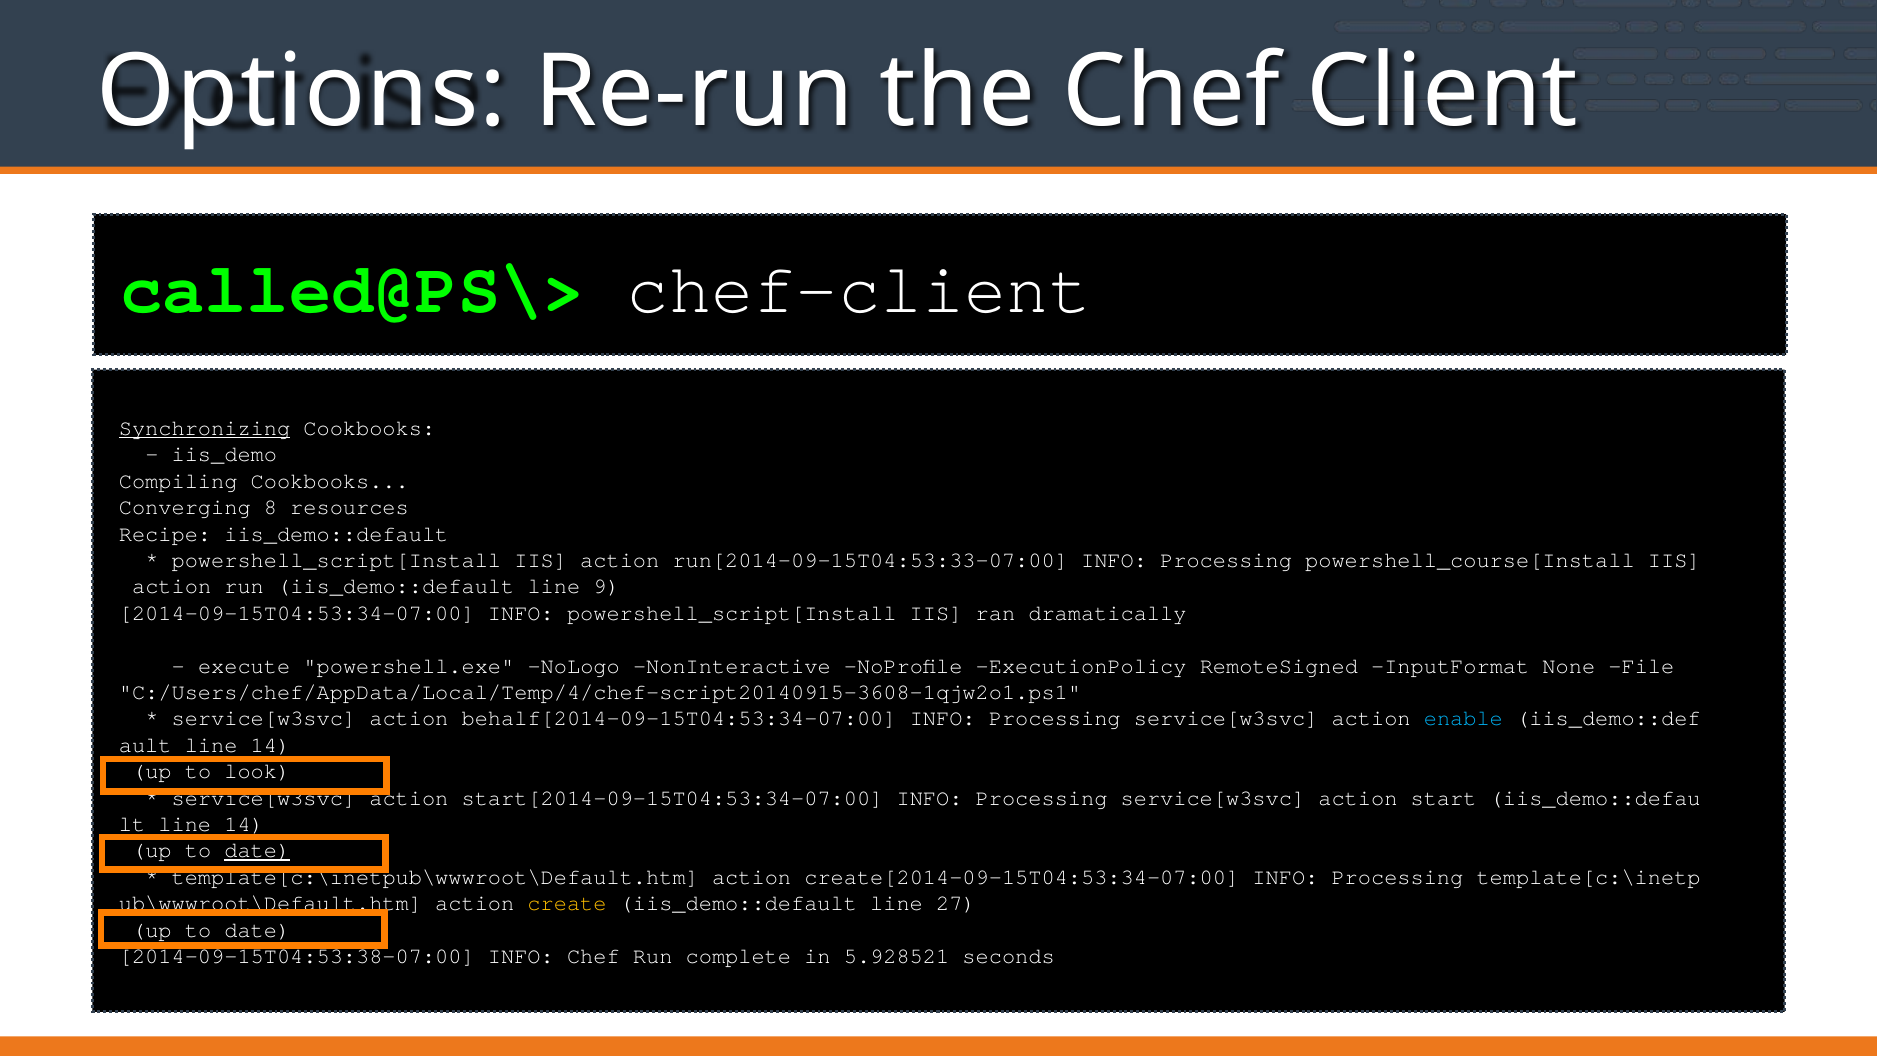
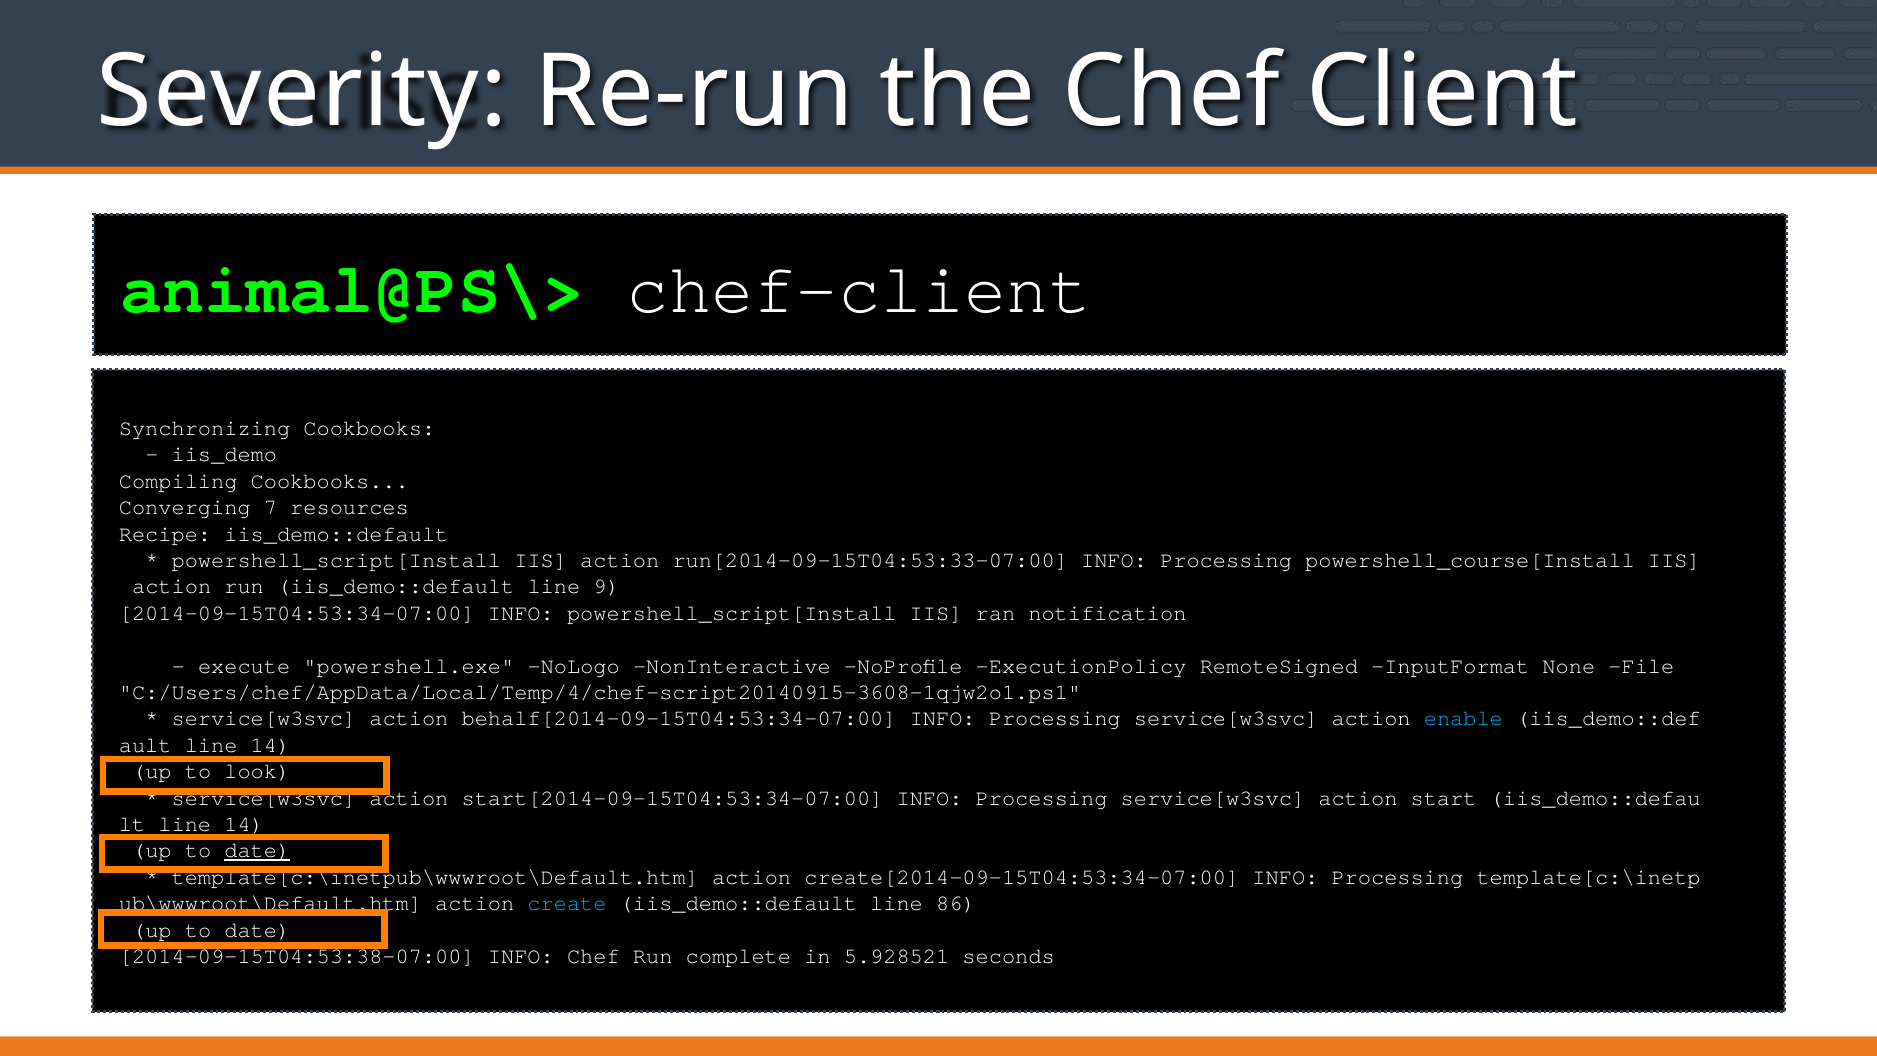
Options: Options -> Severity (302, 92)
called@PS\>: called@PS\> -> animal@PS\> (352, 289)
Synchronizing underline: present -> none (205, 428)
8: 8 -> 7 (270, 507)
dramatically: dramatically -> notification (1107, 613)
create colour: yellow -> light blue (567, 903)
27: 27 -> 86 (956, 903)
